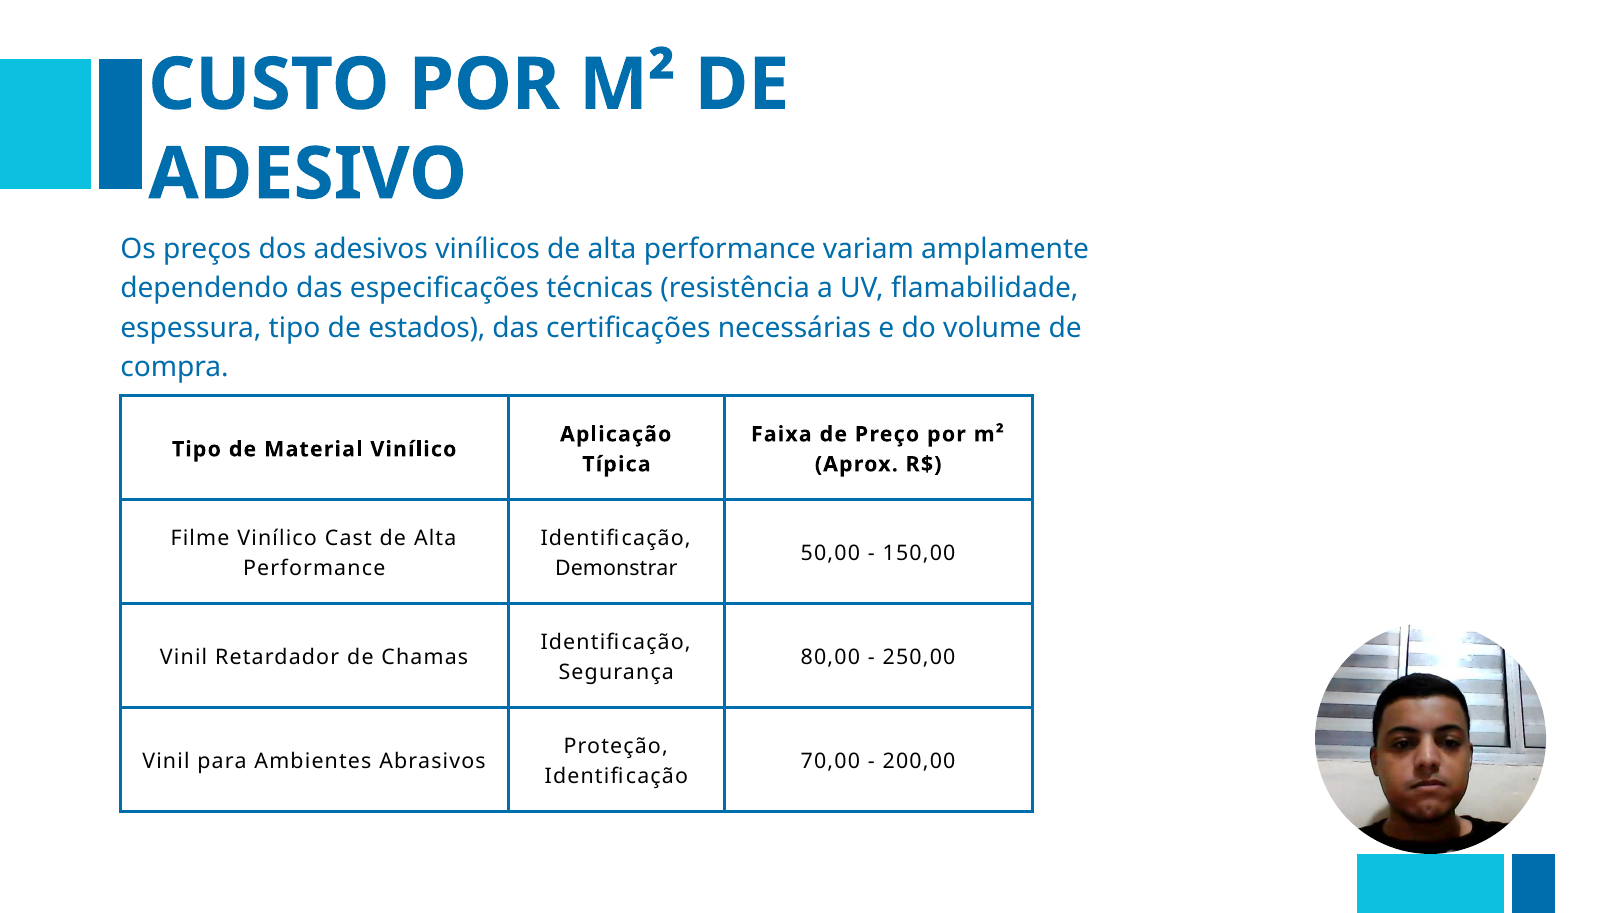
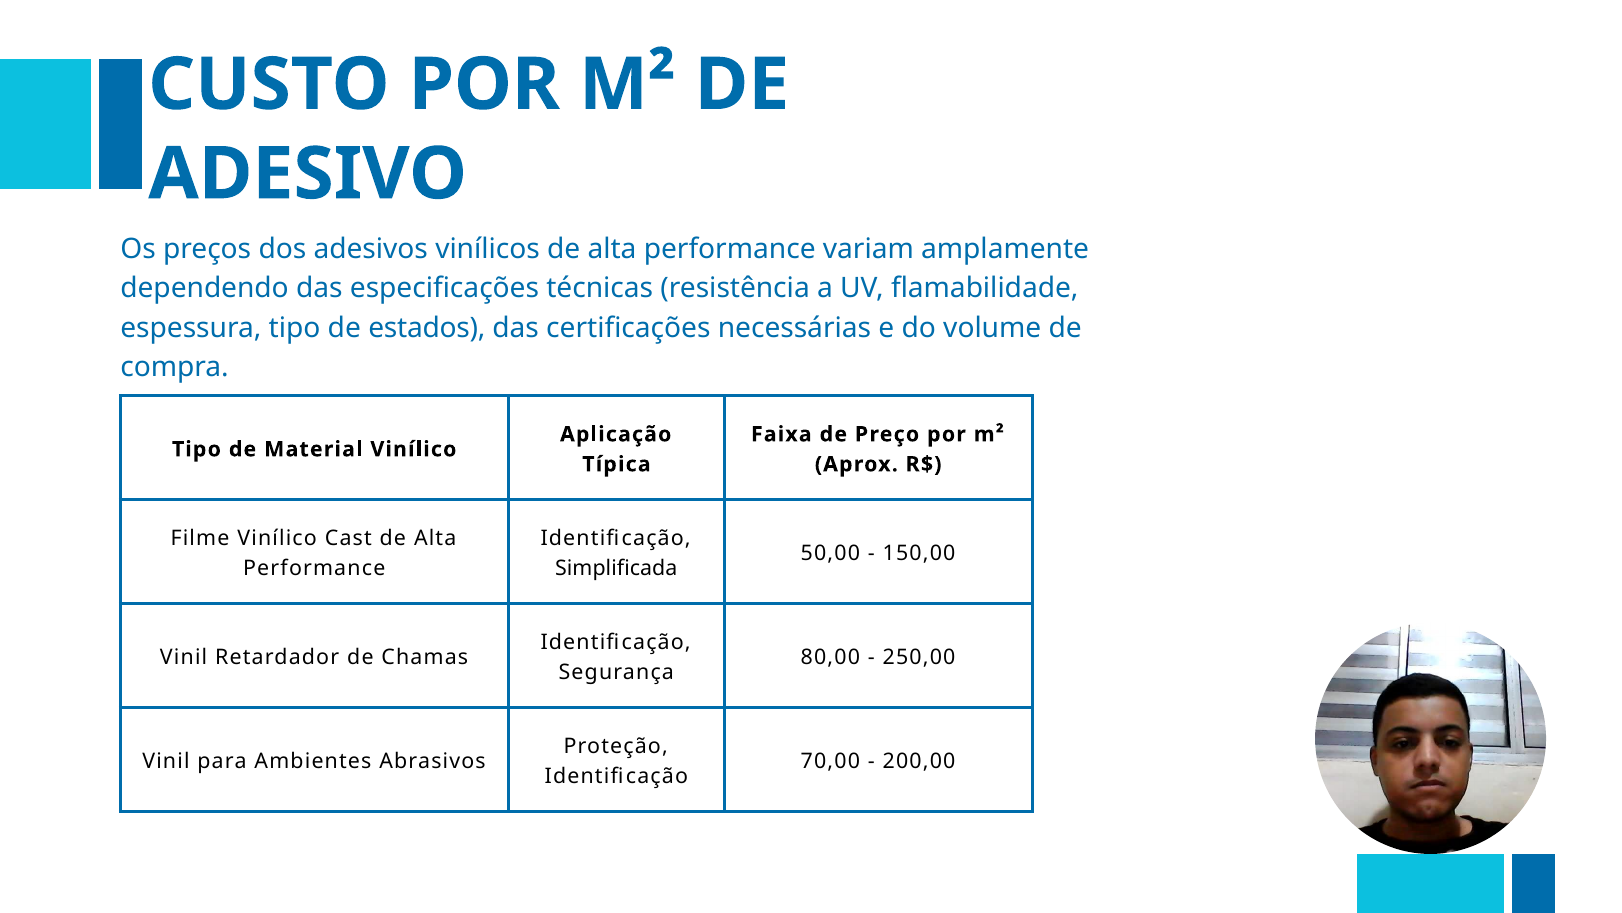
Demonstrar: Demonstrar -> Simplificada (616, 568)
